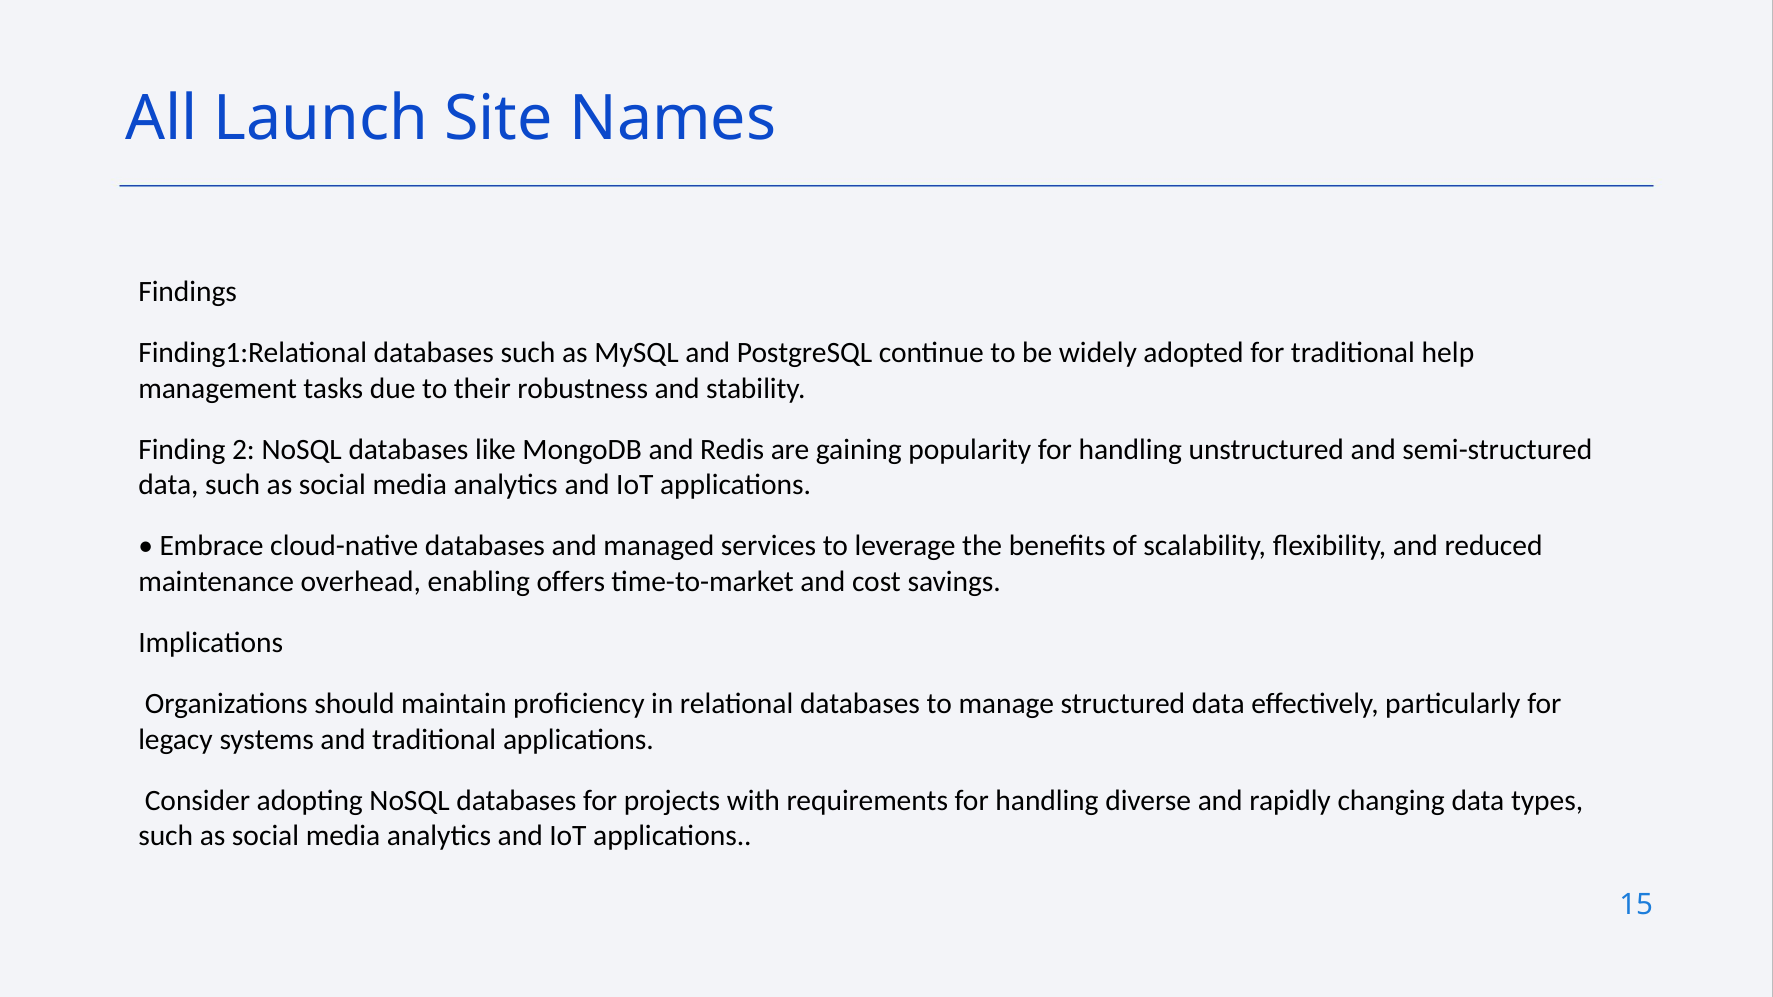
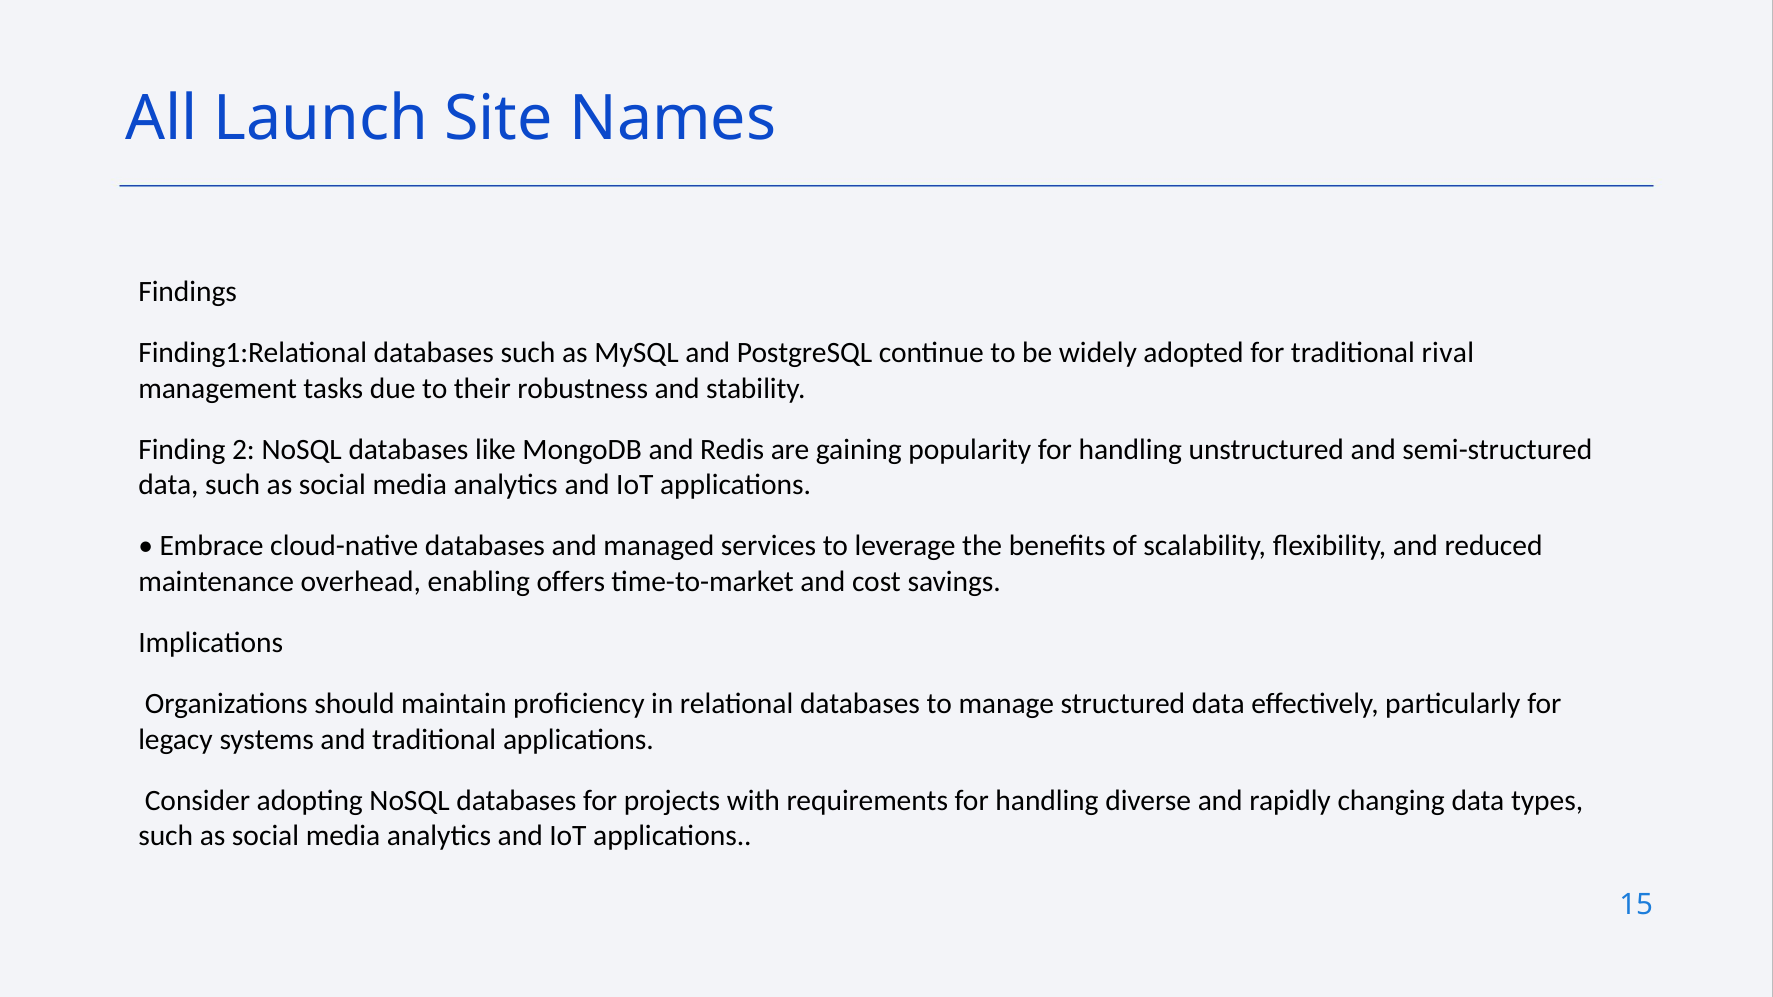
help: help -> rival (1448, 353)
